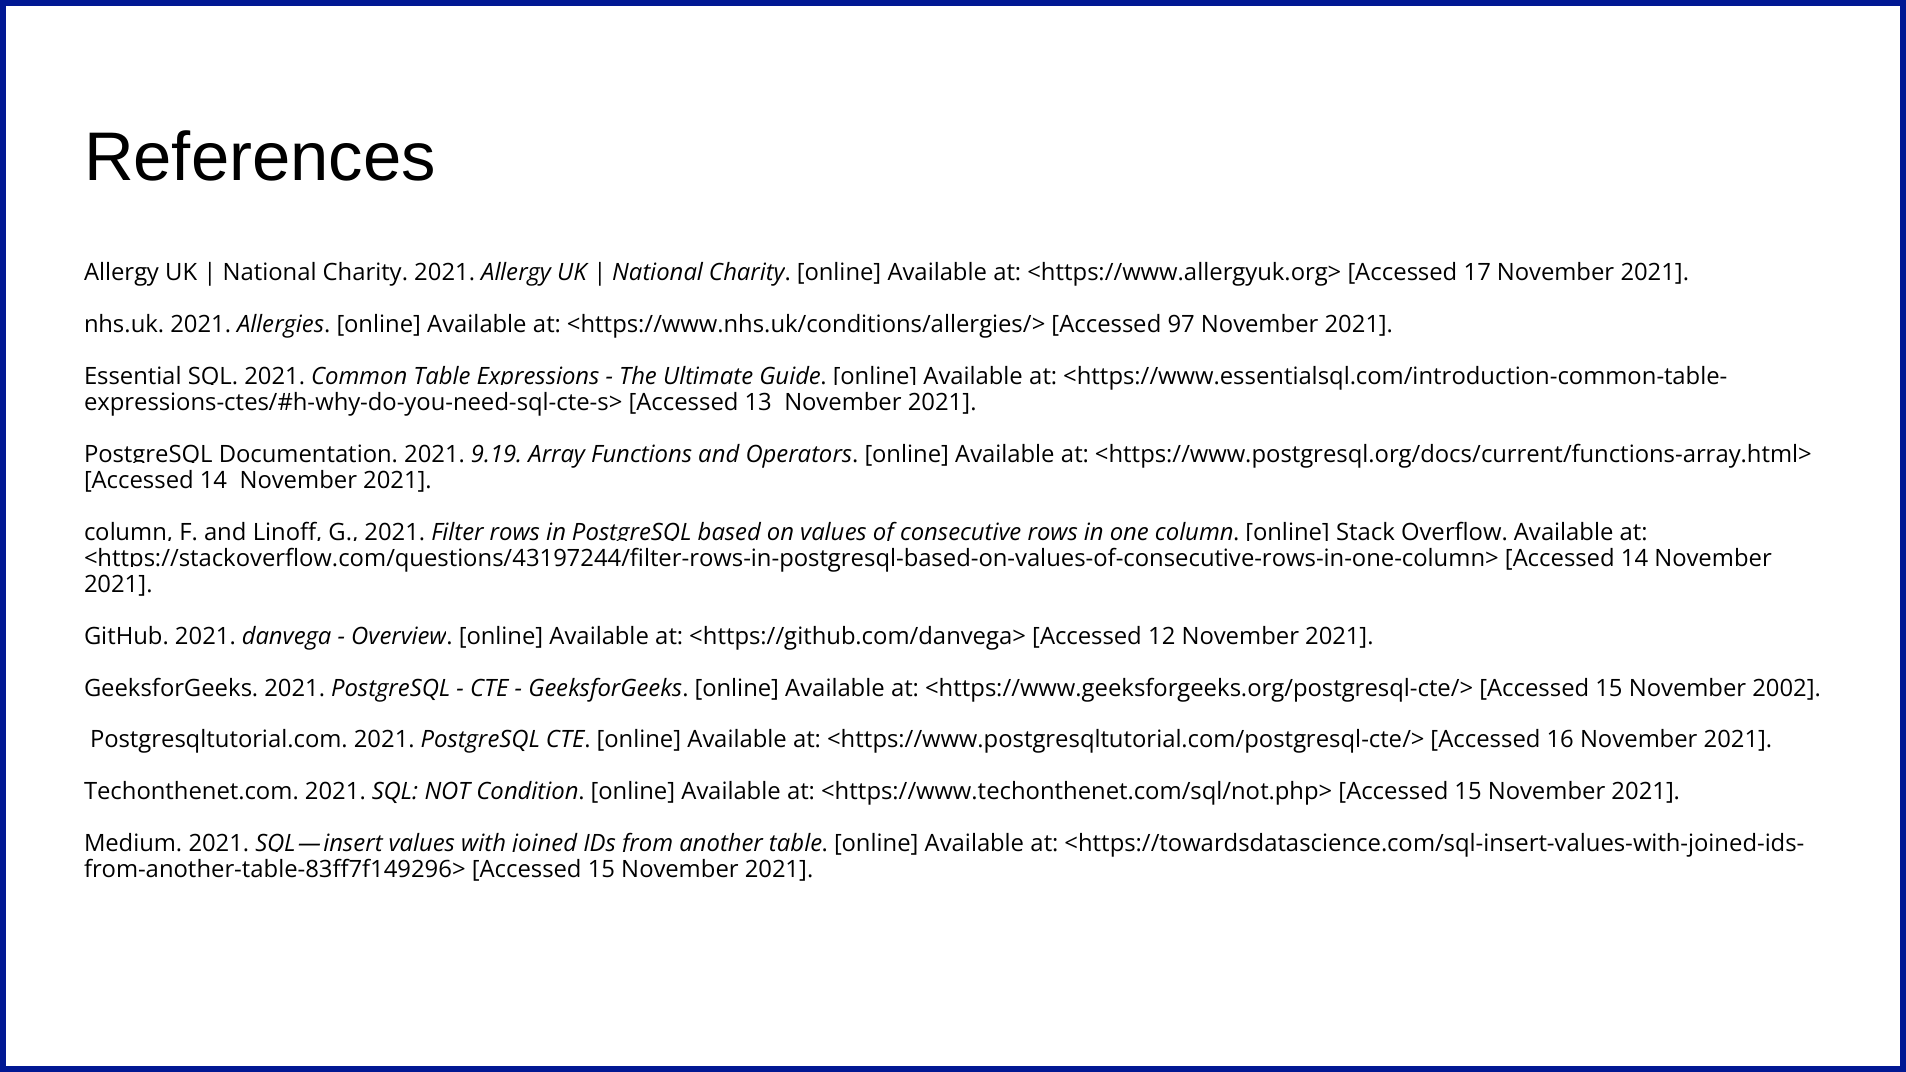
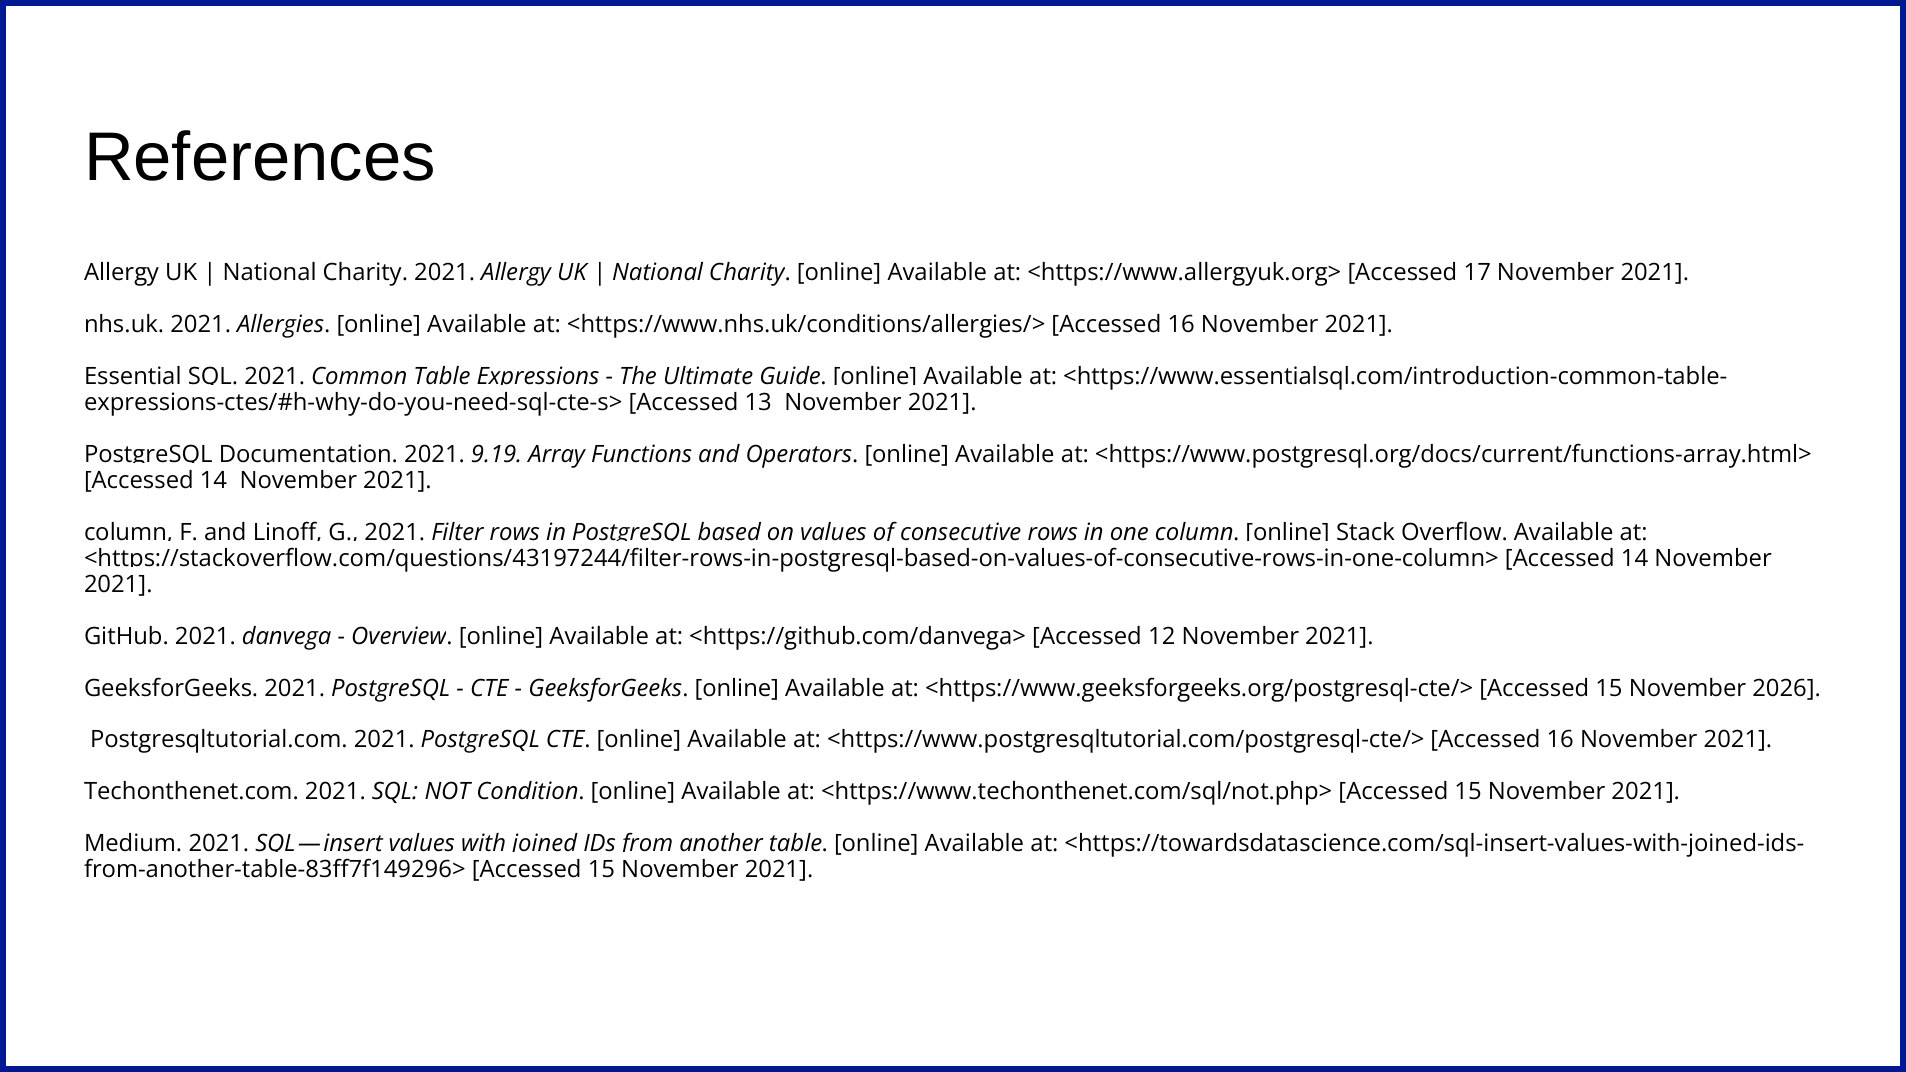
<https://www.nhs.uk/conditions/allergies/> Accessed 97: 97 -> 16 (1181, 325)
2002: 2002 -> 2026 (1787, 688)
